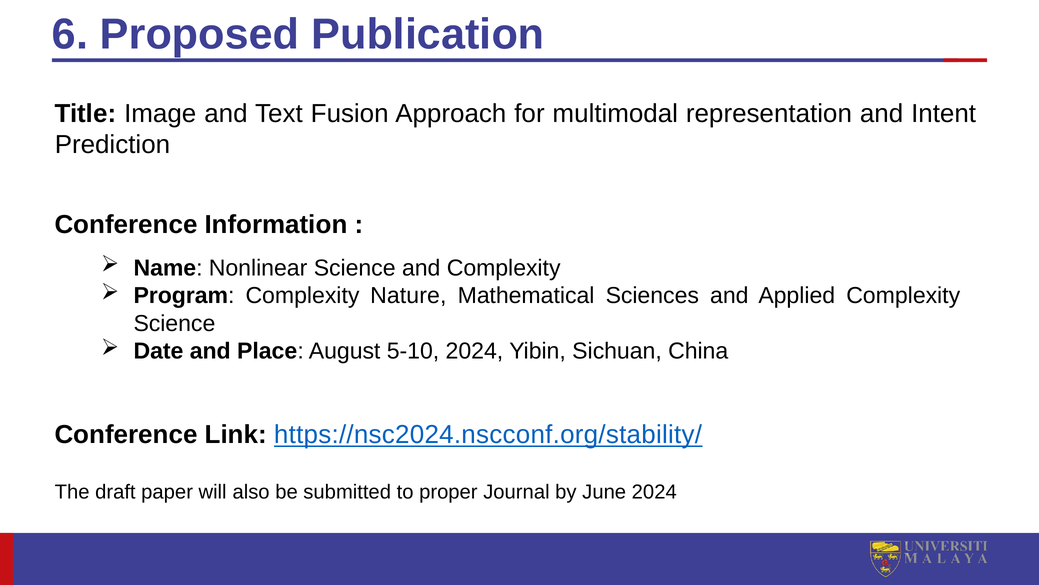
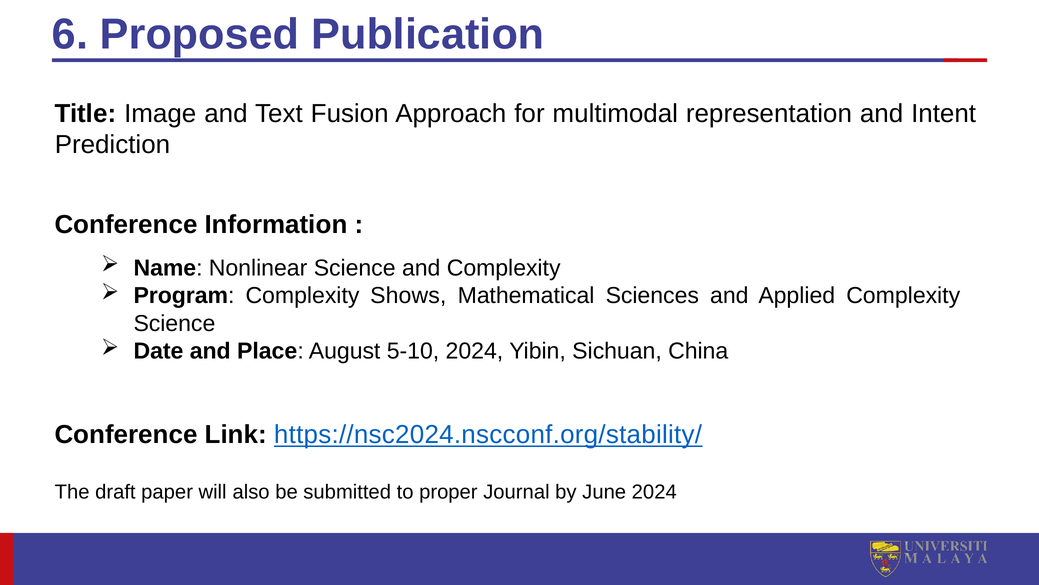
Nature: Nature -> Shows (408, 296)
